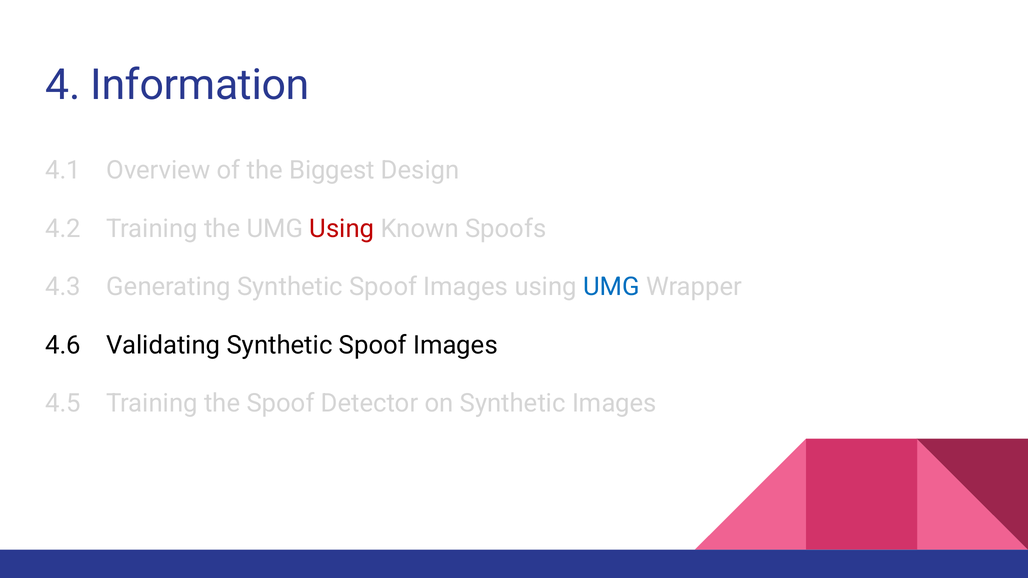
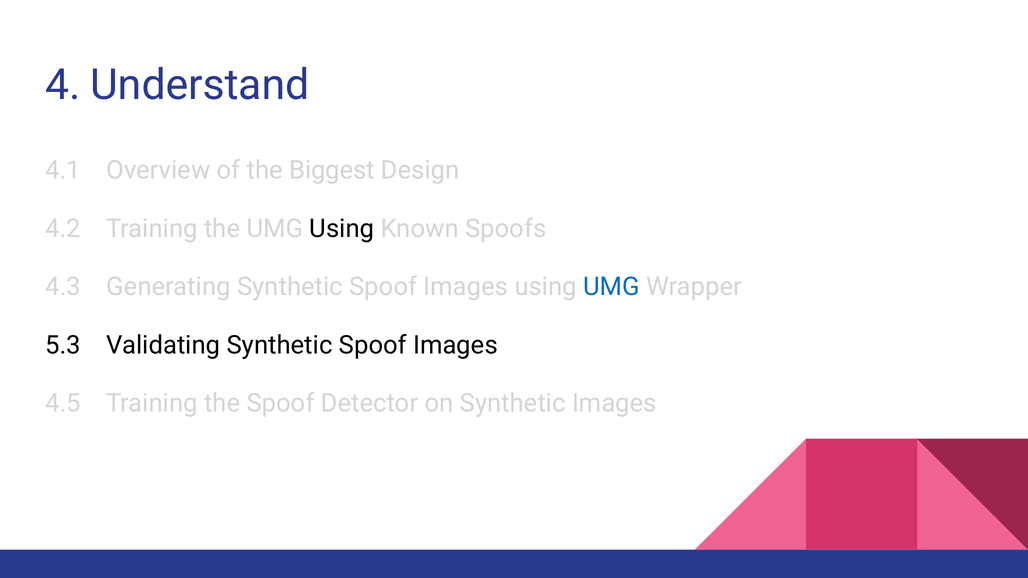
Information: Information -> Understand (200, 85)
Using colour: red -> black (342, 229)
4.6: 4.6 -> 5.3 (63, 345)
